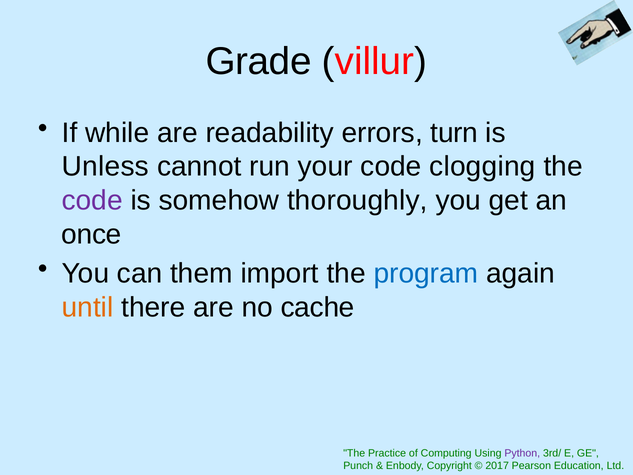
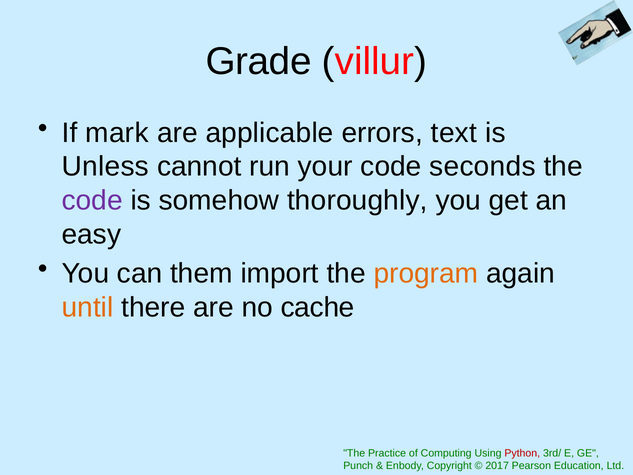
while: while -> mark (117, 133)
readability: readability -> applicable (270, 133)
turn: turn -> text (454, 133)
clogging: clogging -> seconds (482, 167)
once: once -> easy (91, 234)
program colour: blue -> orange (426, 273)
Python colour: purple -> red (522, 453)
